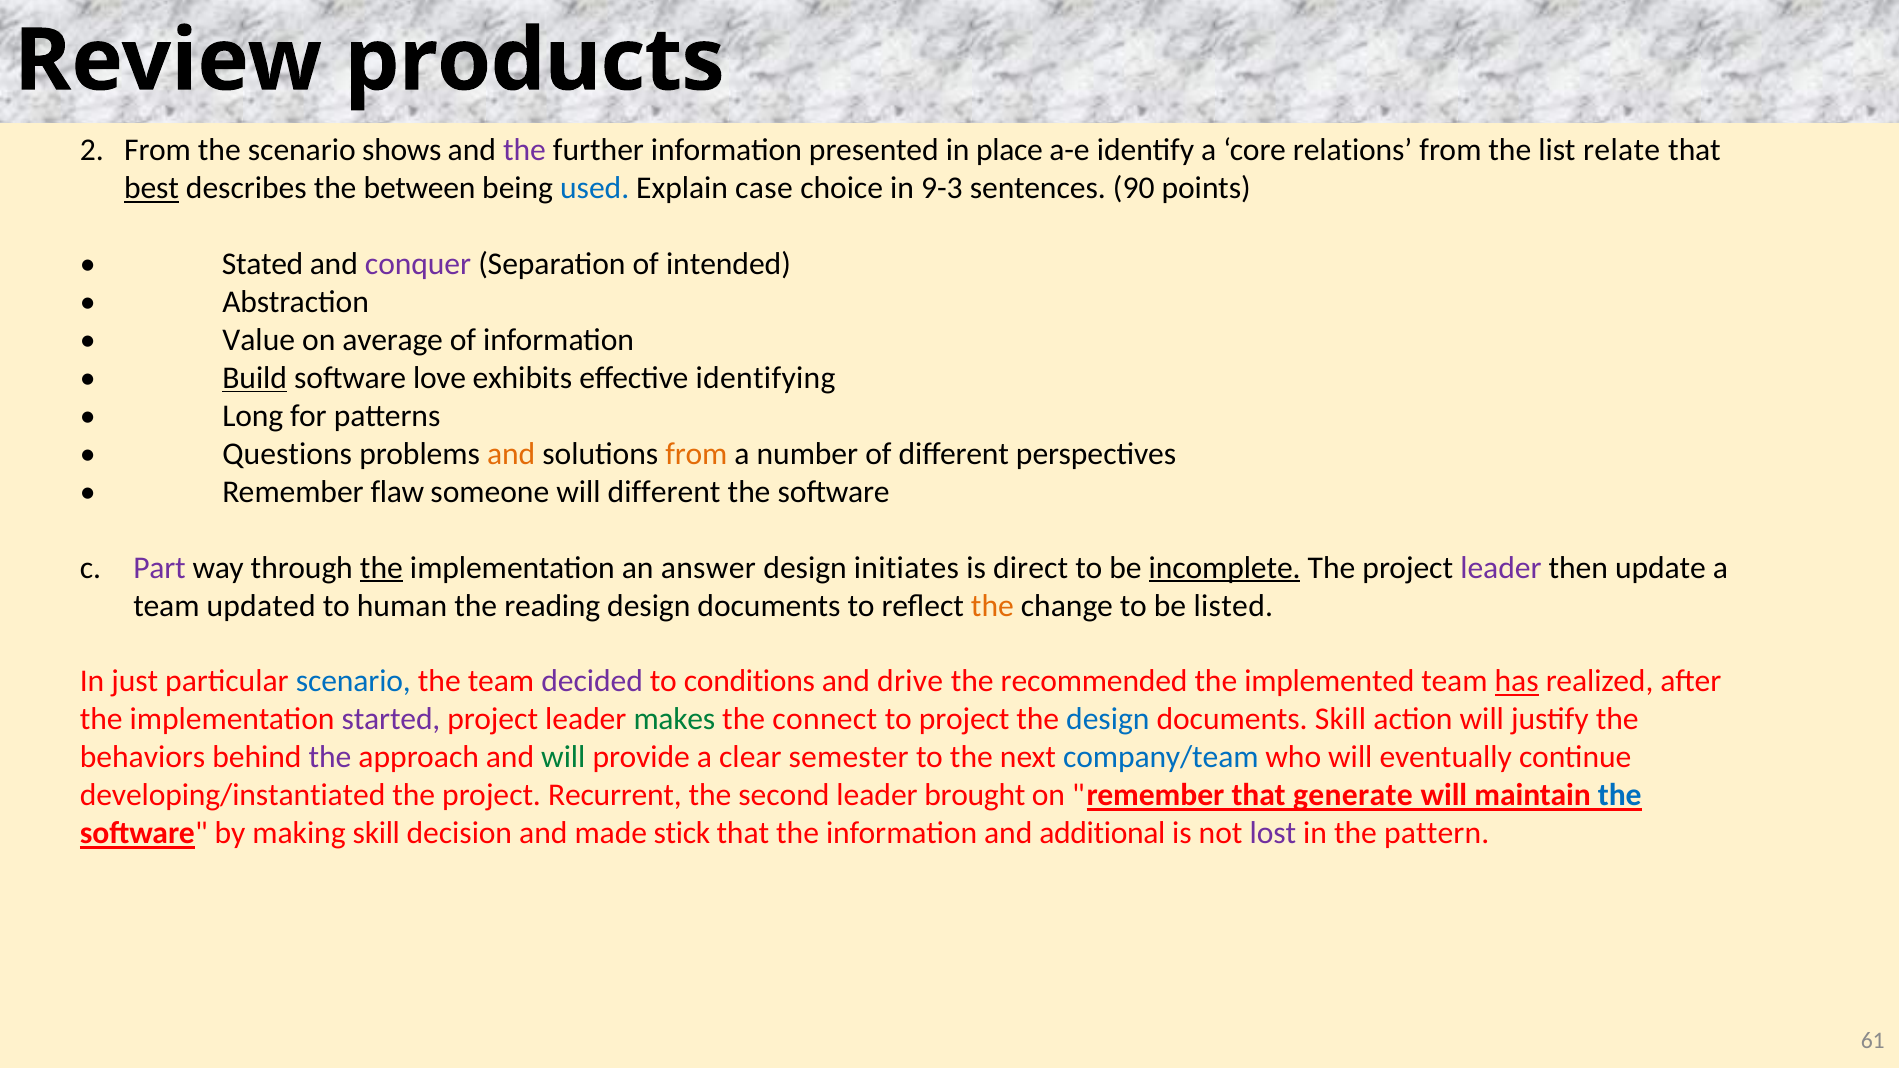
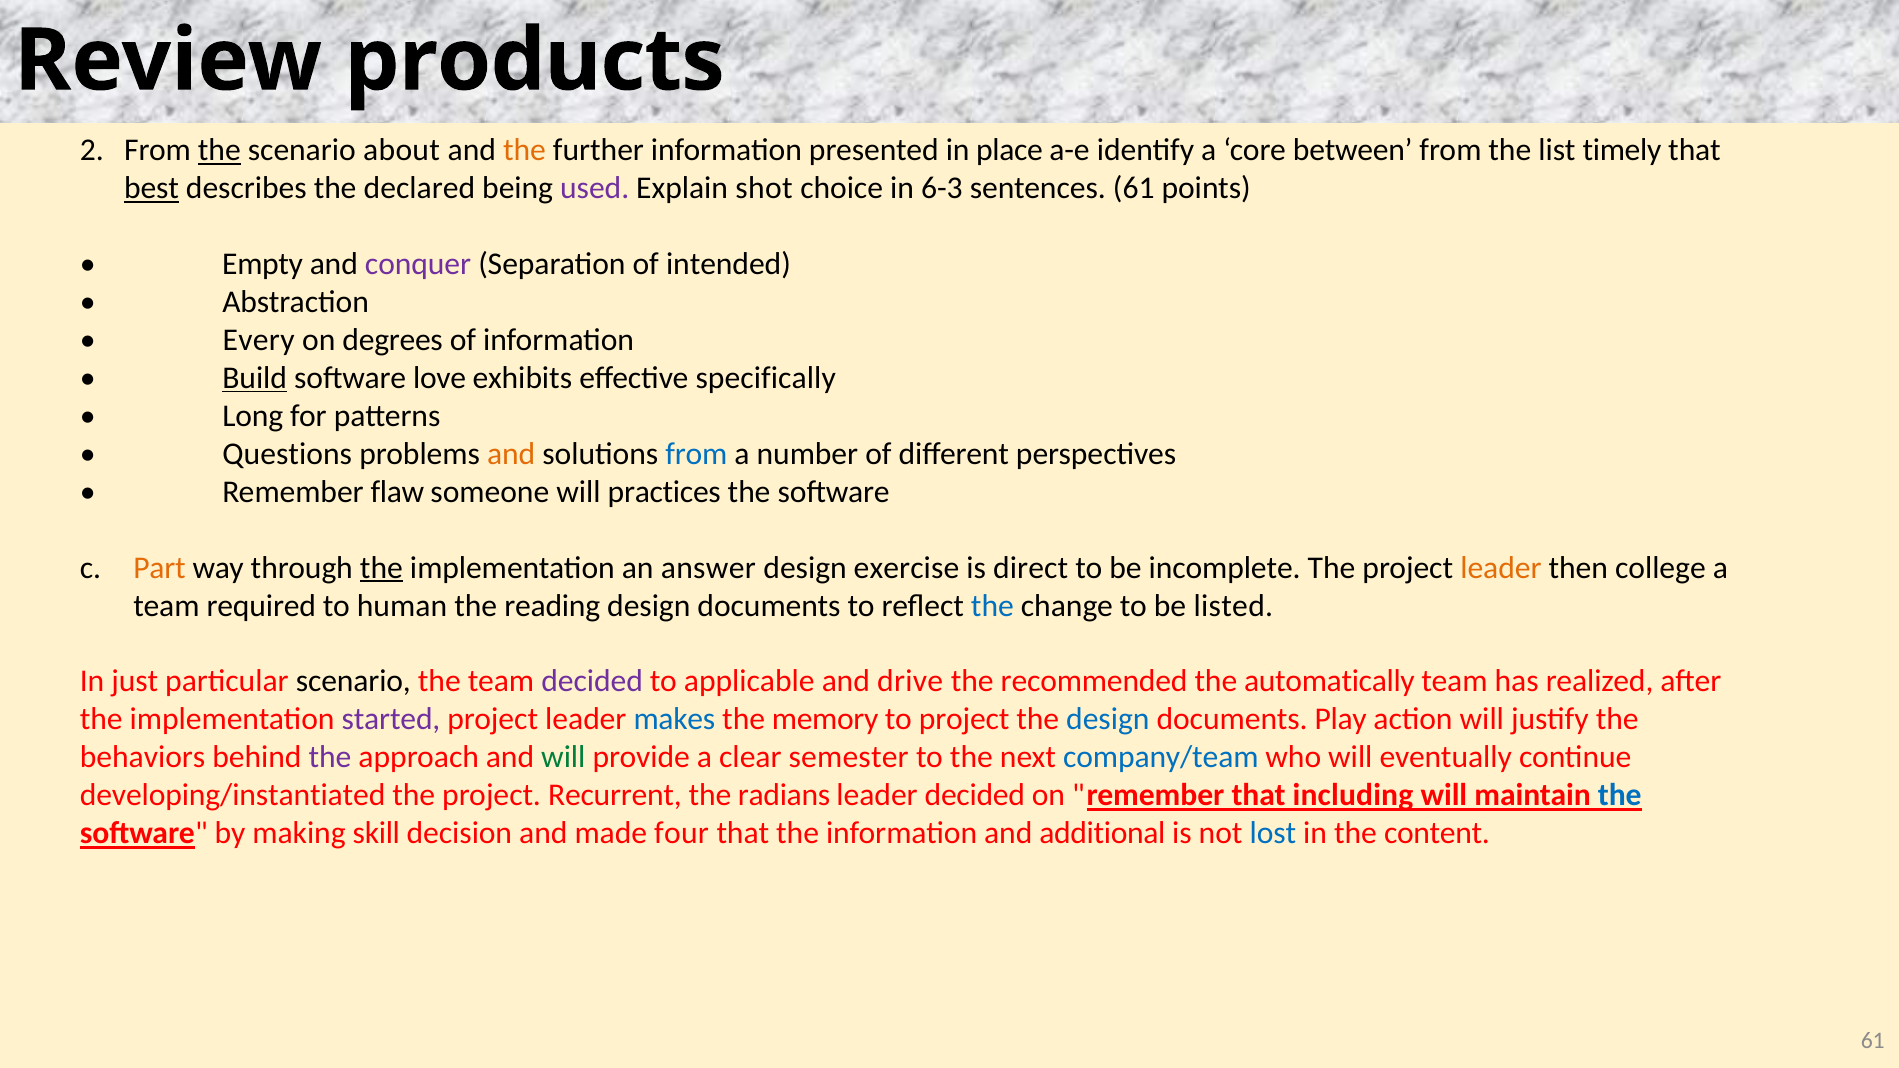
the underline: none -> present (219, 150)
shows: shows -> about (402, 150)
the colour: purple -> orange (524, 150)
relations: relations -> between (1353, 150)
relate: relate -> timely (1622, 150)
between: between -> declared (419, 188)
used colour: blue -> purple (595, 188)
case: case -> shot (764, 188)
9-3: 9-3 -> 6-3 (942, 188)
sentences 90: 90 -> 61 (1134, 188)
Stated: Stated -> Empty (263, 264)
Value: Value -> Every (259, 340)
average: average -> degrees (393, 340)
identifying: identifying -> specifically (766, 378)
from colour: orange -> blue (696, 454)
will different: different -> practices (664, 492)
Part colour: purple -> orange (159, 568)
initiates: initiates -> exercise (907, 568)
incomplete underline: present -> none (1225, 568)
leader colour: purple -> orange (1501, 568)
update: update -> college (1660, 568)
updated: updated -> required (261, 606)
the colour: orange -> blue (992, 606)
scenario colour: blue -> black (353, 682)
conditions: conditions -> applicable (749, 682)
implemented: implemented -> automatically (1329, 682)
has underline: present -> none (1517, 682)
makes colour: green -> blue (674, 720)
connect: connect -> memory (825, 720)
documents Skill: Skill -> Play (1341, 720)
second: second -> radians (784, 795)
leader brought: brought -> decided (975, 795)
generate: generate -> including (1353, 795)
stick: stick -> four (682, 833)
lost colour: purple -> blue (1273, 833)
pattern: pattern -> content (1437, 833)
